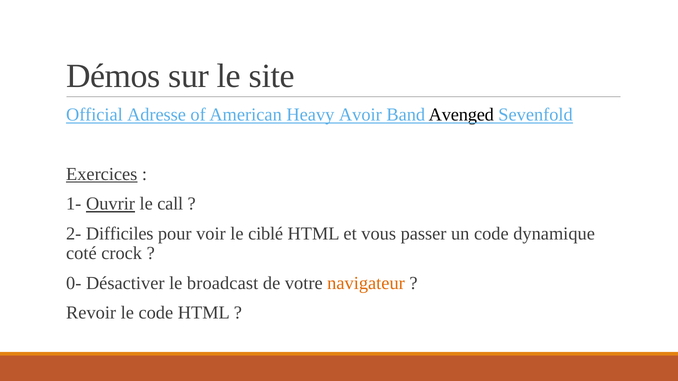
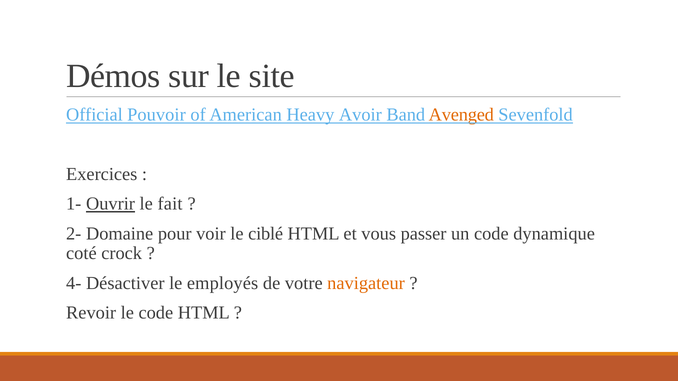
Adresse: Adresse -> Pouvoir (156, 115)
Avenged colour: black -> orange (461, 115)
Exercices underline: present -> none (102, 174)
call: call -> fait (170, 204)
Difficiles: Difficiles -> Domaine (120, 234)
0-: 0- -> 4- (74, 283)
broadcast: broadcast -> employés (223, 283)
